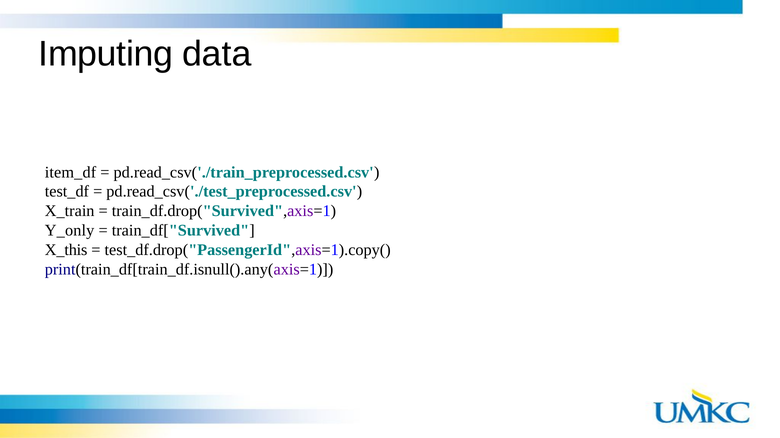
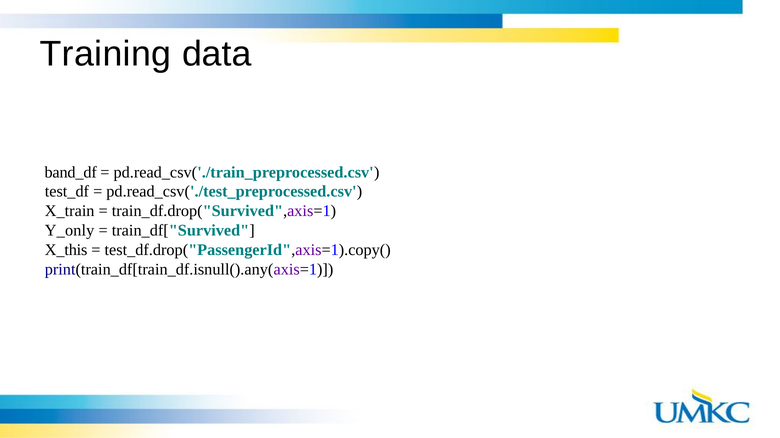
Imputing: Imputing -> Training (105, 54)
item_df: item_df -> band_df (71, 172)
